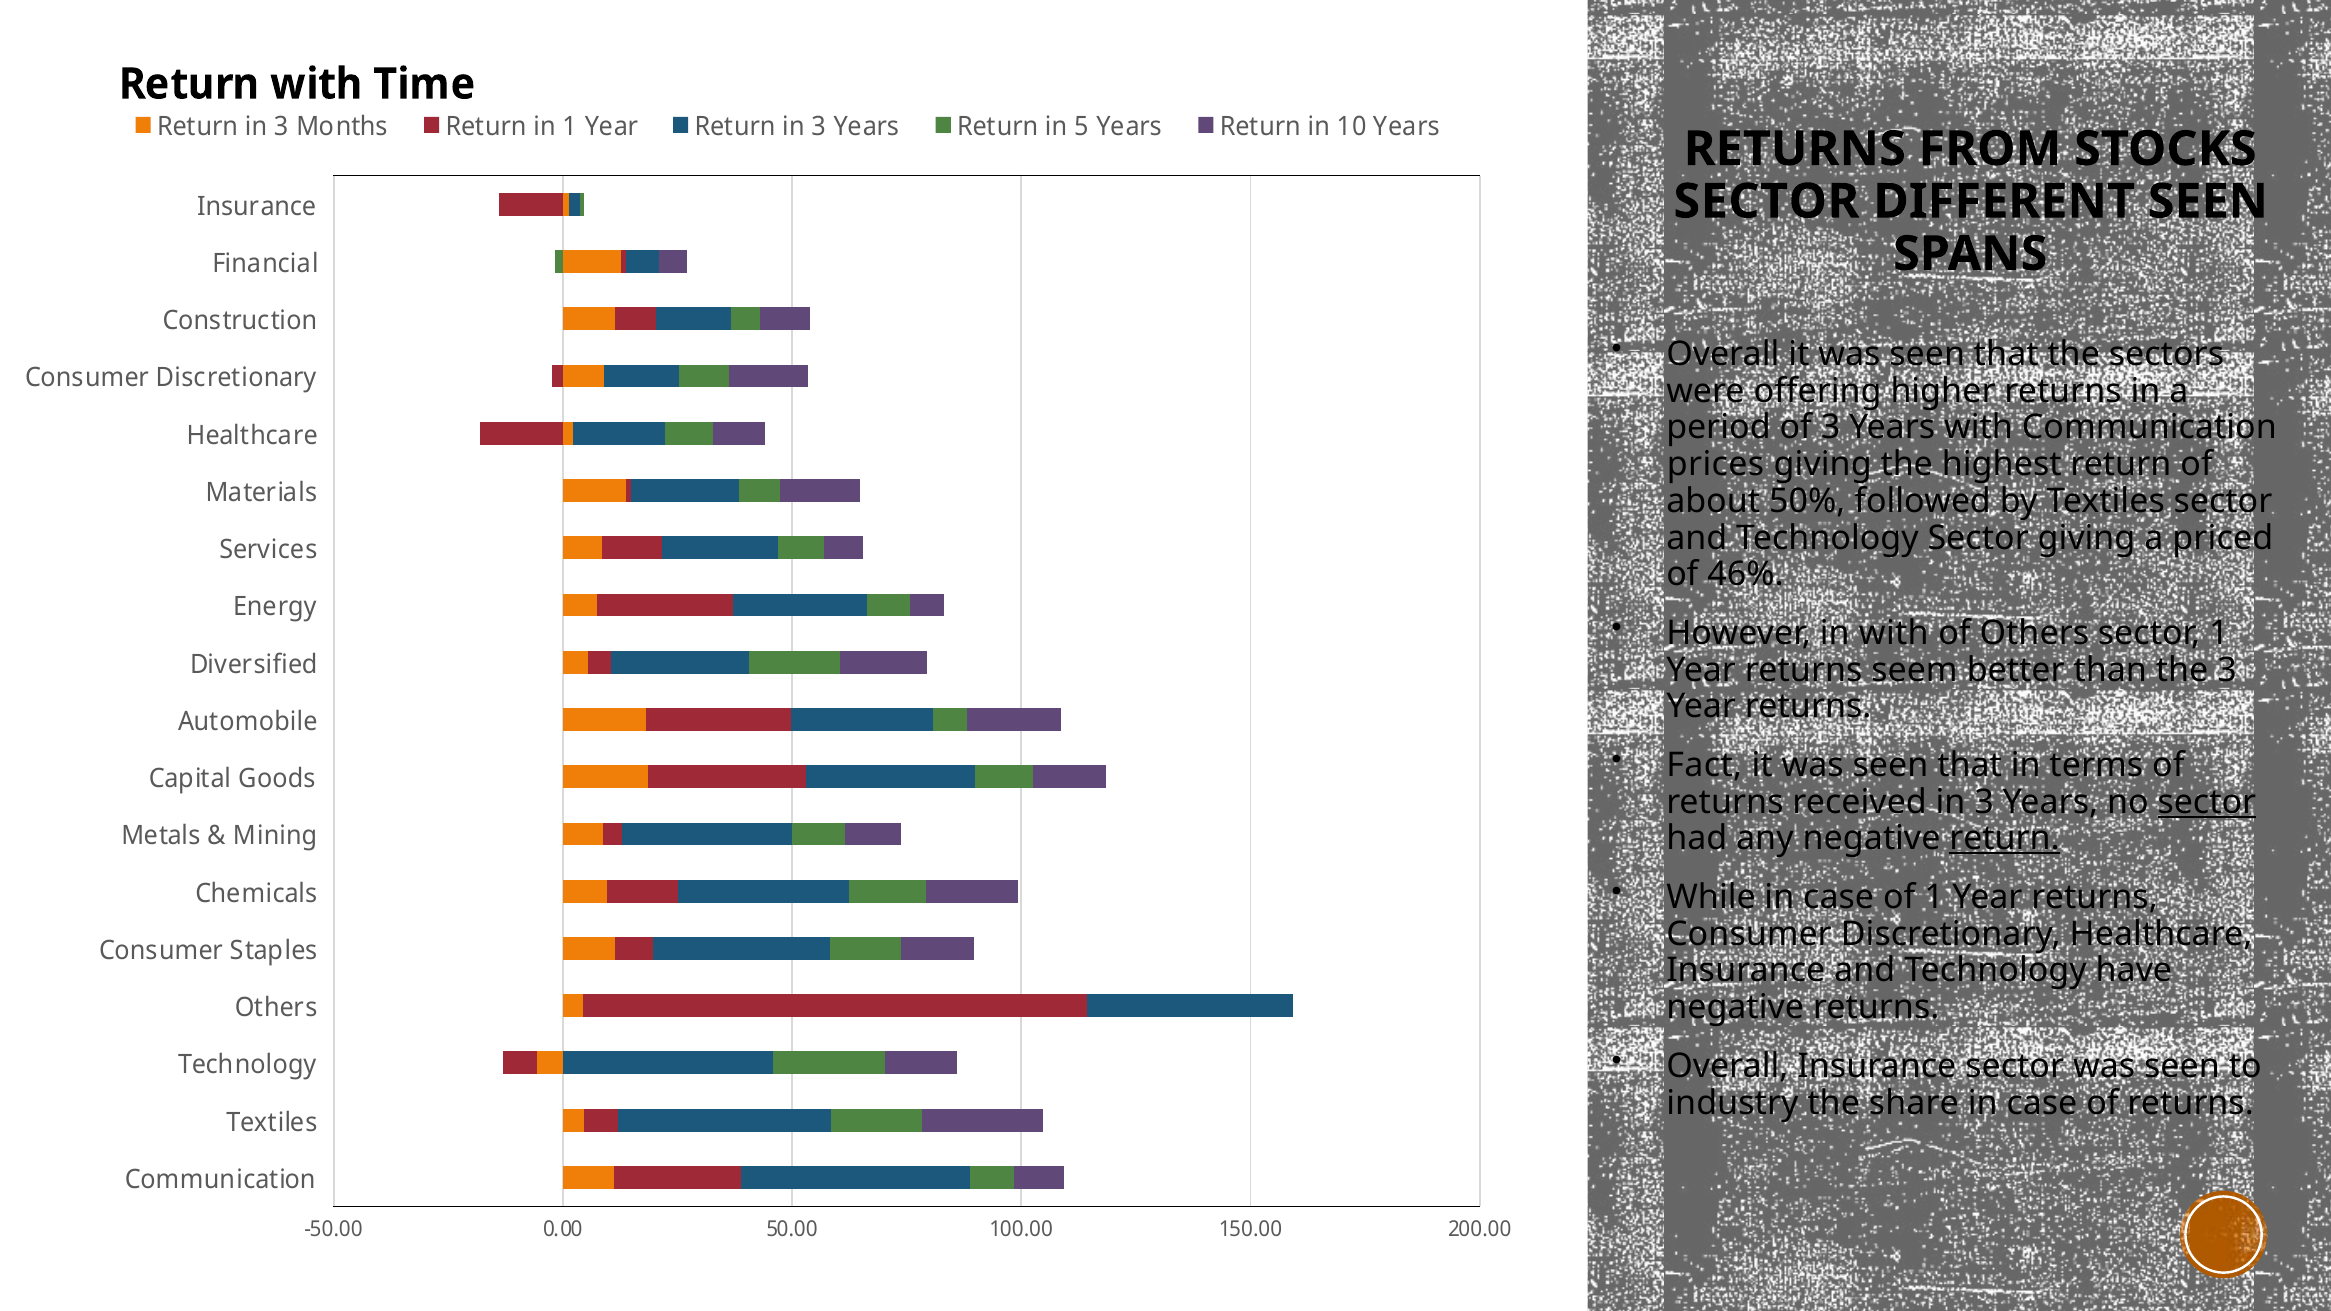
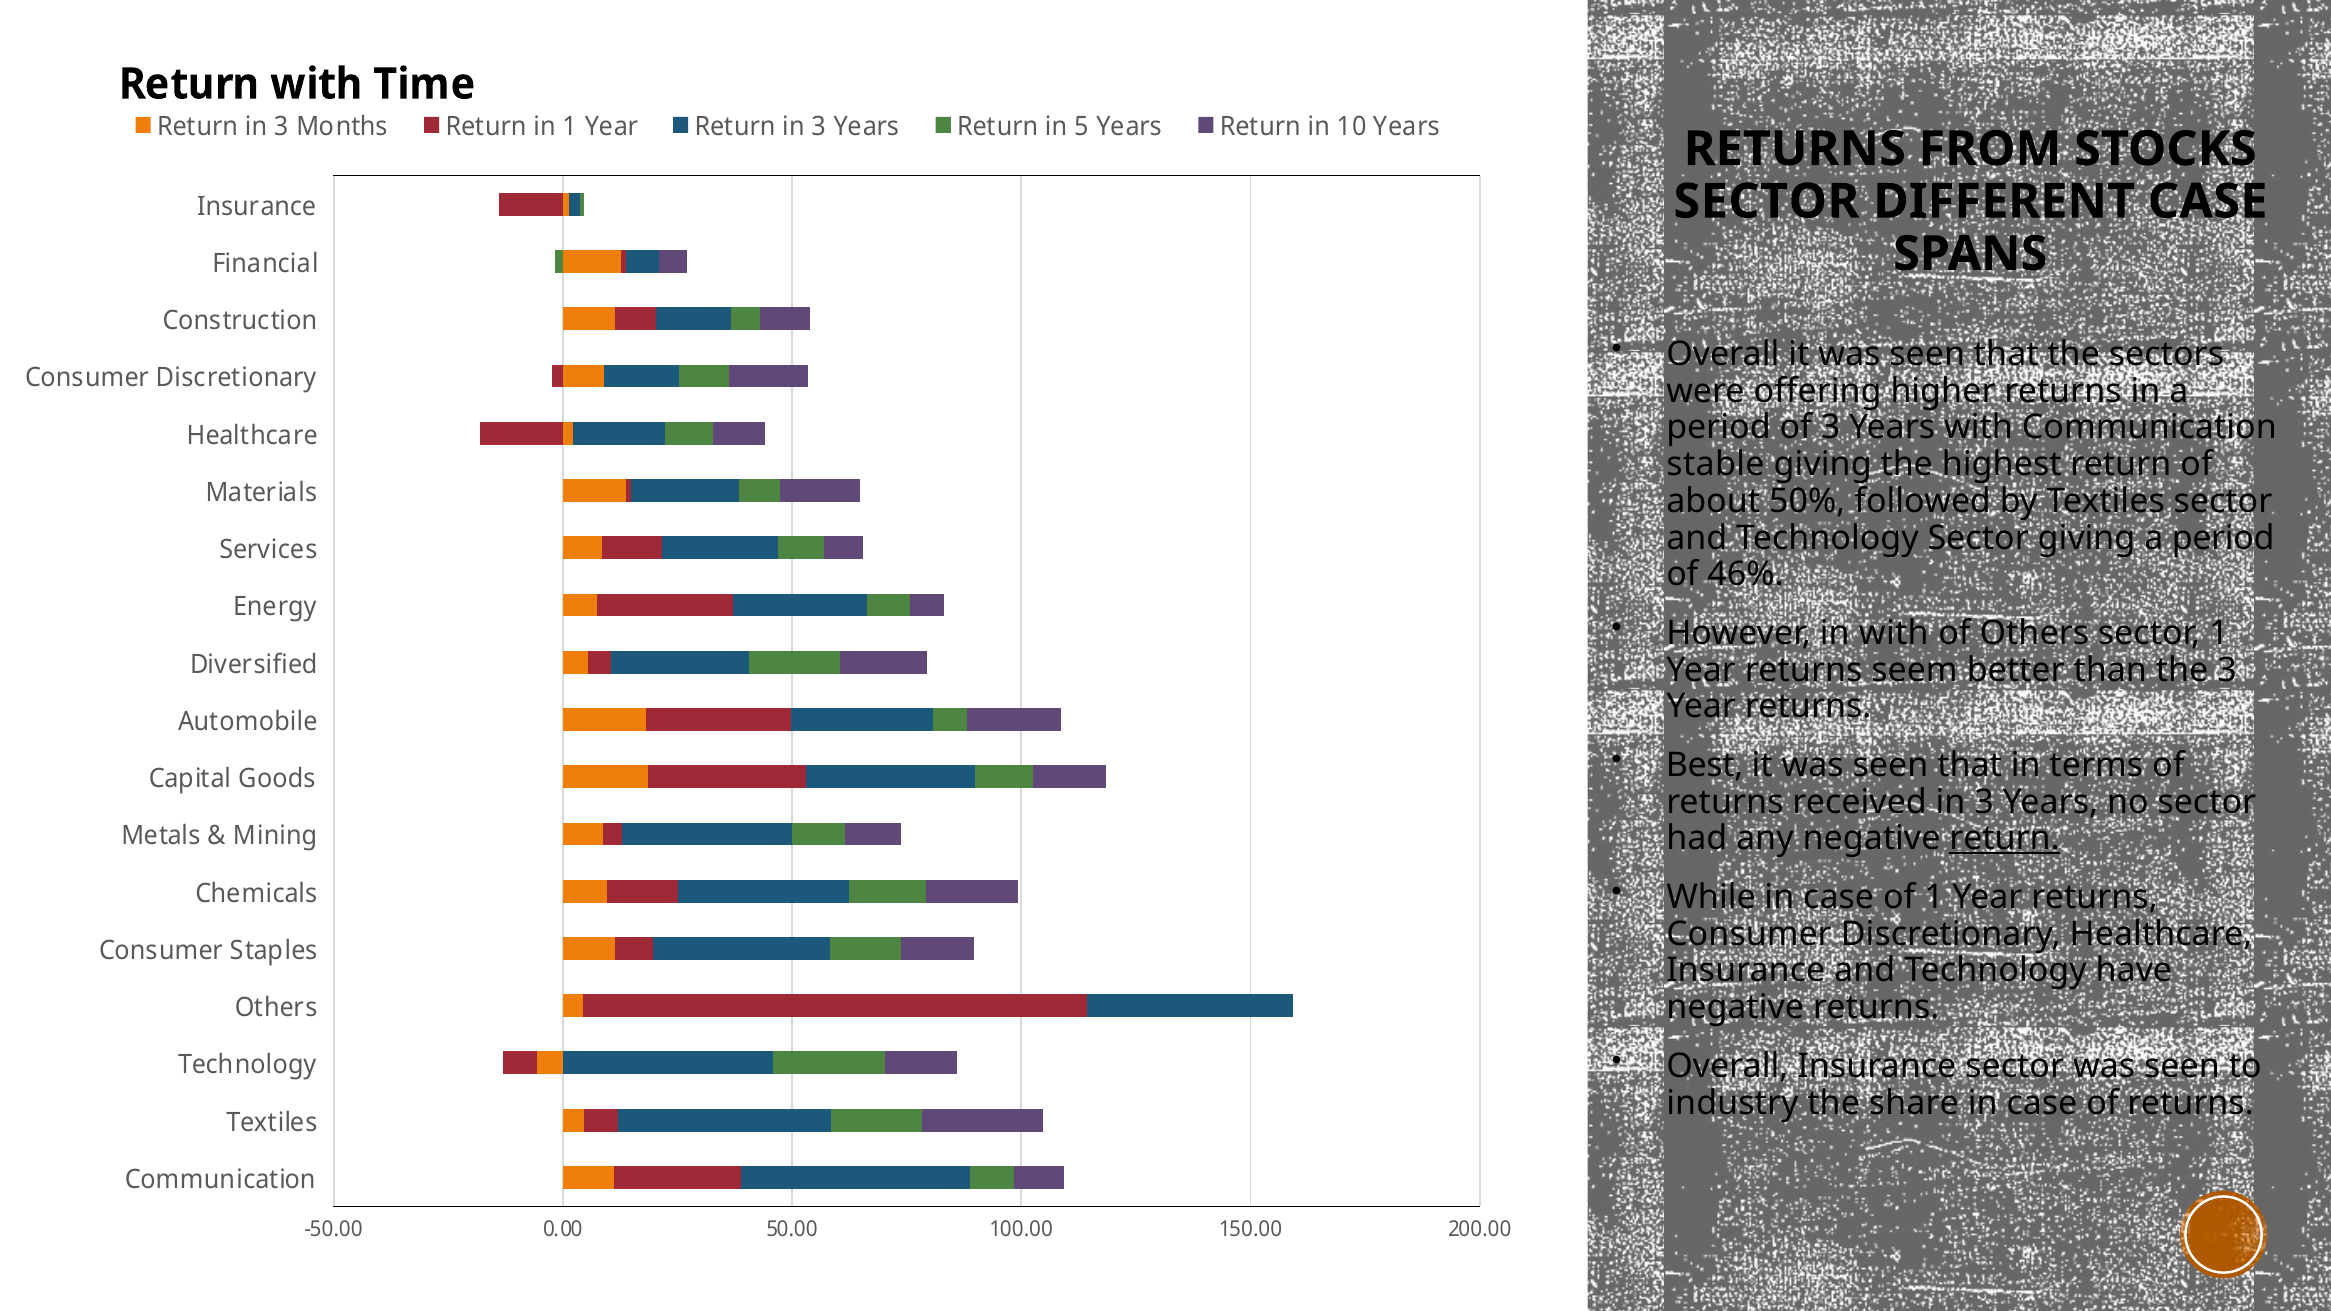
DIFFERENT SEEN: SEEN -> CASE (2208, 202)
prices: prices -> stable (1716, 464)
giving a priced: priced -> period (2223, 538)
Fact: Fact -> Best (1705, 765)
sector underline: present -> none (2207, 802)
